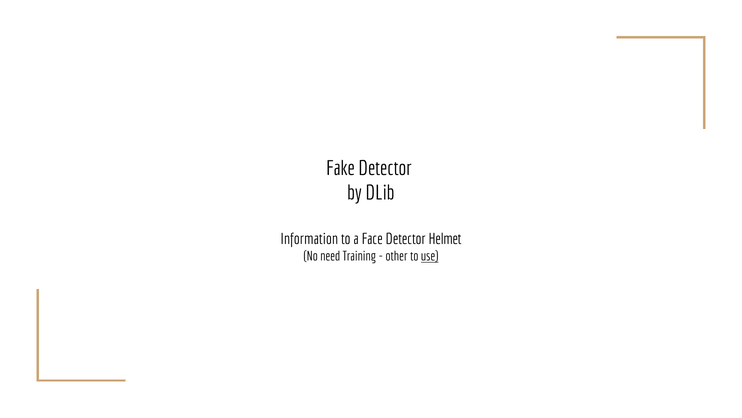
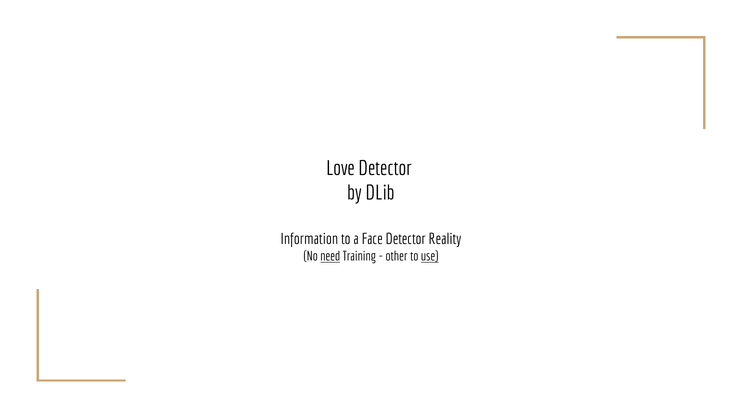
Fake: Fake -> Love (340, 168)
Helmet: Helmet -> Reality (445, 239)
need underline: none -> present (330, 256)
